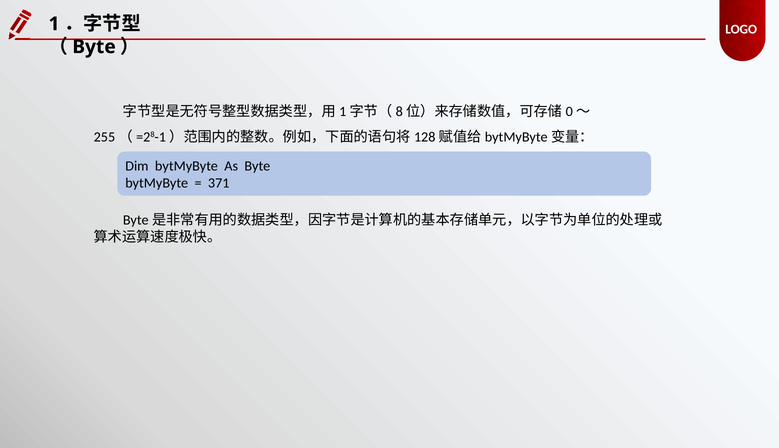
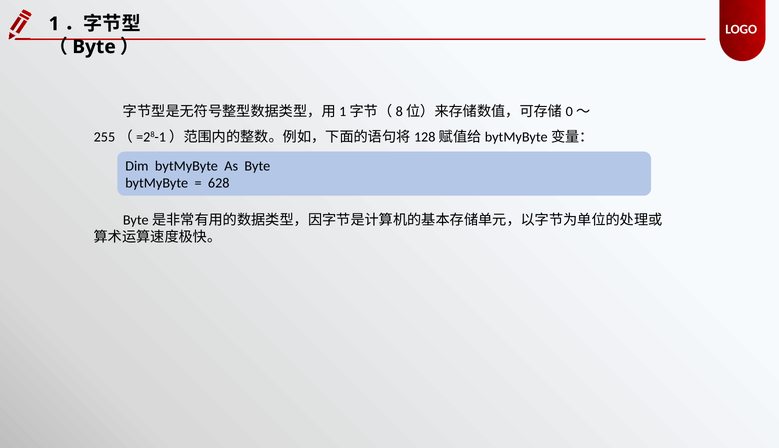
371: 371 -> 628 (219, 183)
